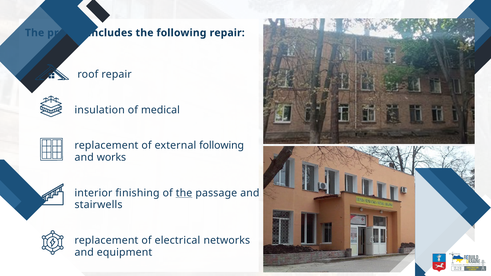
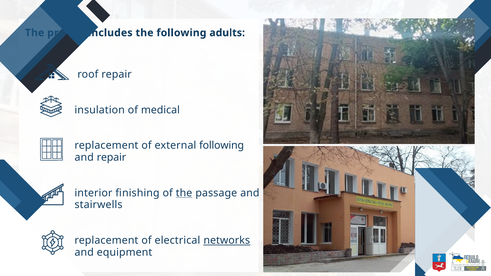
following repair: repair -> adults (227, 33)
works: works -> repair (111, 157)
networks underline: none -> present (227, 241)
